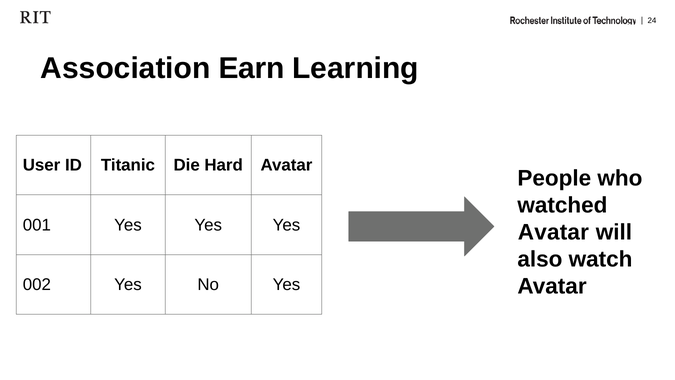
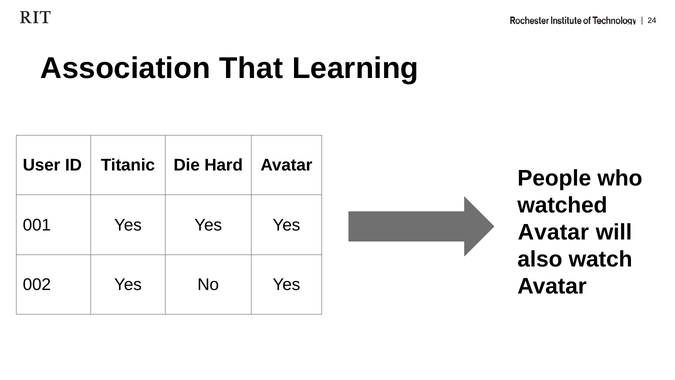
Earn: Earn -> That (251, 69)
